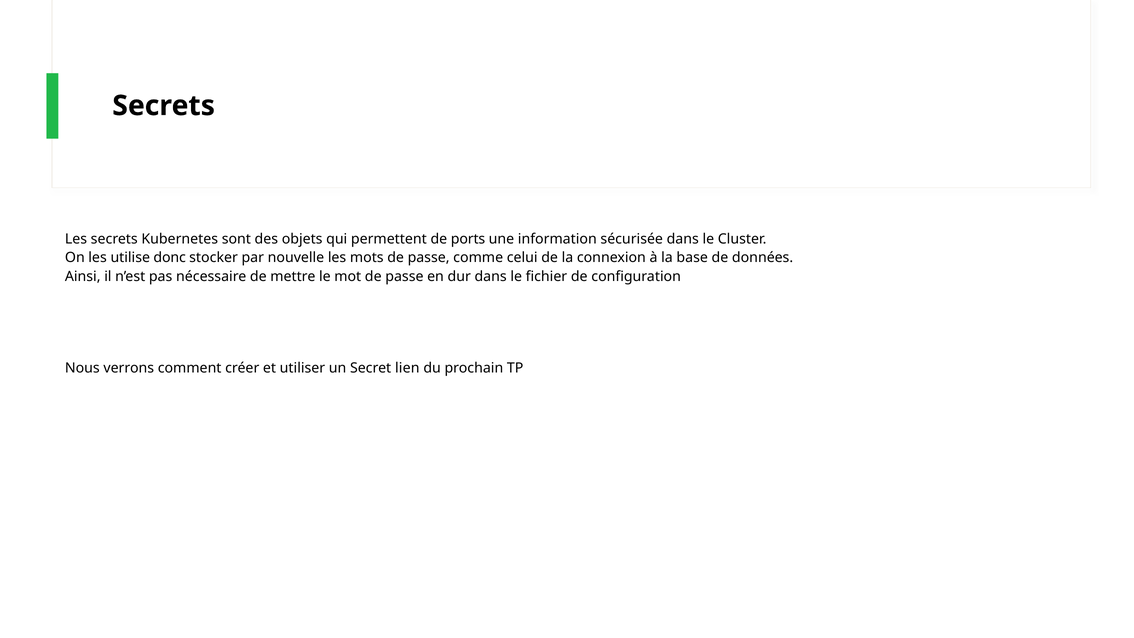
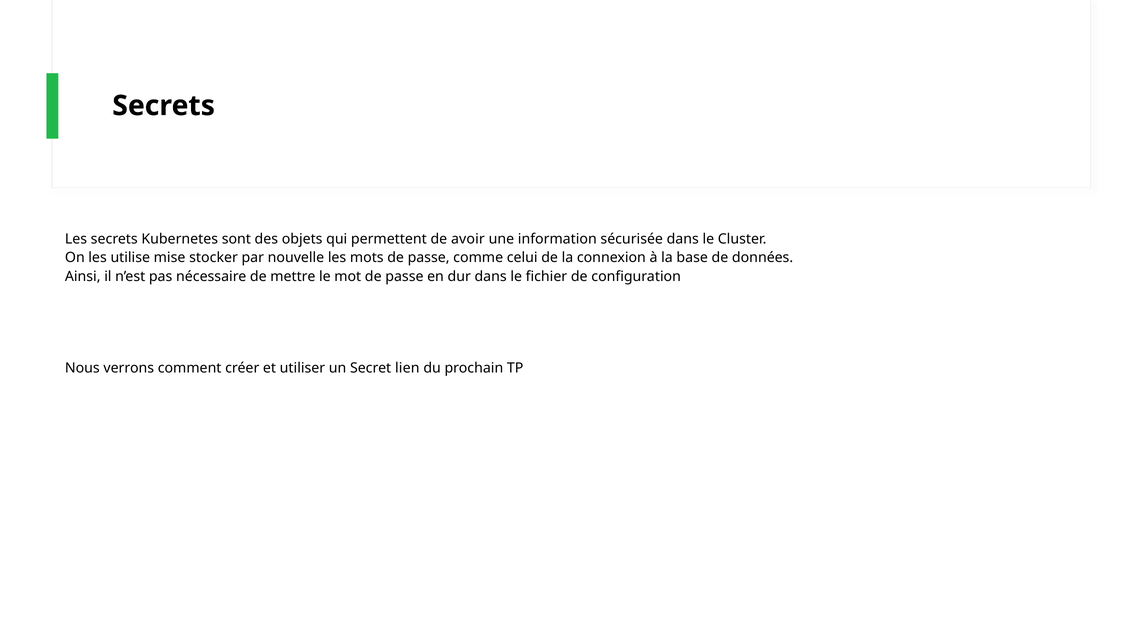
ports: ports -> avoir (468, 239)
donc: donc -> mise (170, 258)
